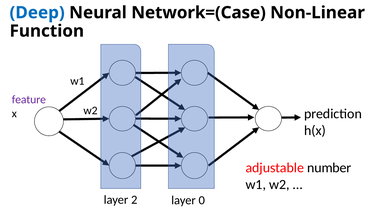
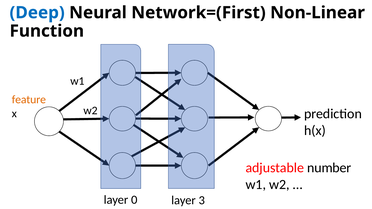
Network=(Case: Network=(Case -> Network=(First (198, 13)
feature colour: purple -> orange (29, 100)
2: 2 -> 0 (134, 200)
0: 0 -> 3 (202, 201)
